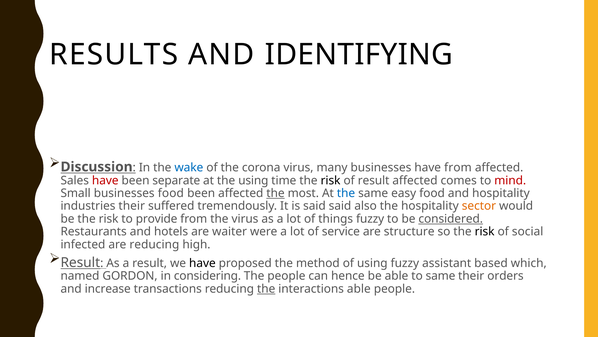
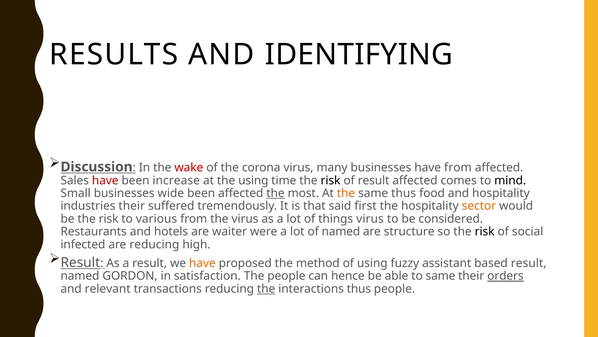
wake colour: blue -> red (189, 167)
separate: separate -> increase (176, 180)
mind colour: red -> black (510, 180)
businesses food: food -> wide (171, 193)
the colour: blue -> orange (346, 193)
same easy: easy -> thus (404, 193)
is said: said -> that (314, 206)
also: also -> first (366, 206)
provide: provide -> various (156, 218)
things fuzzy: fuzzy -> virus (370, 218)
considered underline: present -> none (451, 218)
of service: service -> named (341, 231)
have colour: black -> orange (202, 263)
based which: which -> result (529, 263)
considering: considering -> satisfaction (207, 276)
orders underline: none -> present (505, 276)
increase: increase -> relevant (108, 288)
interactions able: able -> thus (359, 288)
